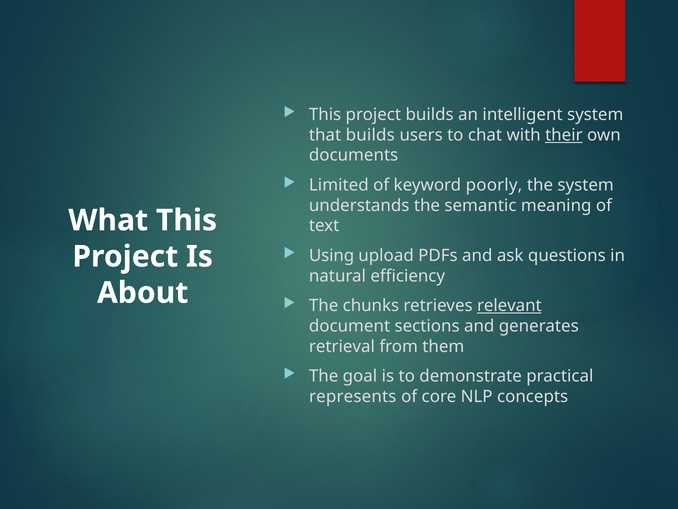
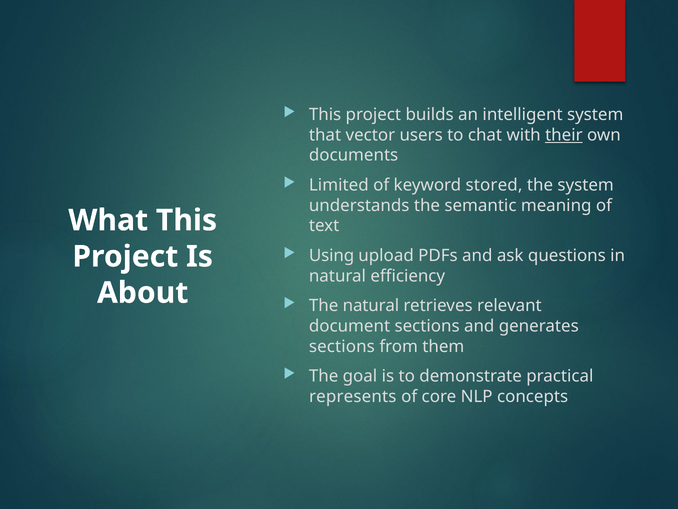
that builds: builds -> vector (370, 135)
poorly: poorly -> stored (494, 185)
The chunks: chunks -> natural (371, 306)
relevant underline: present -> none (509, 306)
retrieval: retrieval -> sections (342, 346)
